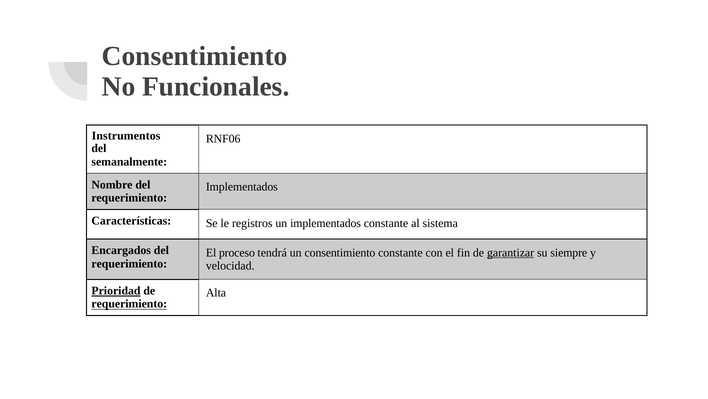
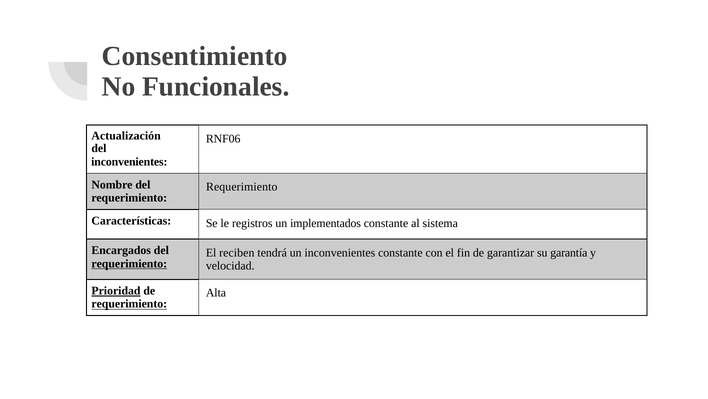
Instrumentos: Instrumentos -> Actualización (126, 136)
semanalmente: semanalmente -> inconvenientes (129, 162)
Implementados: Implementados -> Requerimiento (242, 187)
proceso: proceso -> reciben (237, 252)
un consentimiento: consentimiento -> inconvenientes (340, 252)
garantizar underline: present -> none (511, 252)
siempre: siempre -> garantía (569, 252)
requerimiento underline: none -> present (129, 263)
